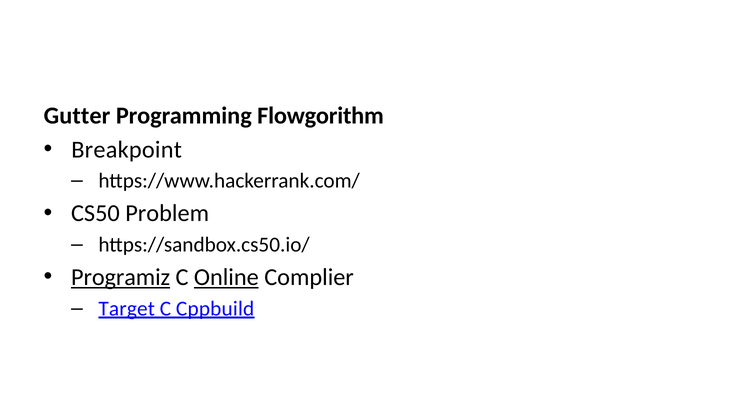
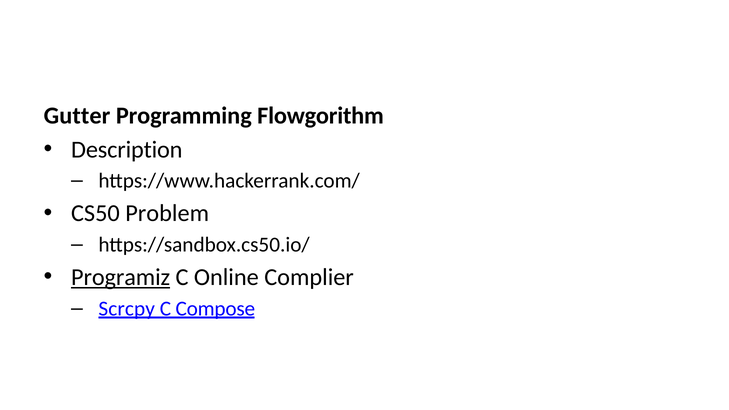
Breakpoint: Breakpoint -> Description (127, 150)
Online underline: present -> none (226, 277)
Target: Target -> Scrcpy (127, 309)
Cppbuild: Cppbuild -> Compose (215, 309)
